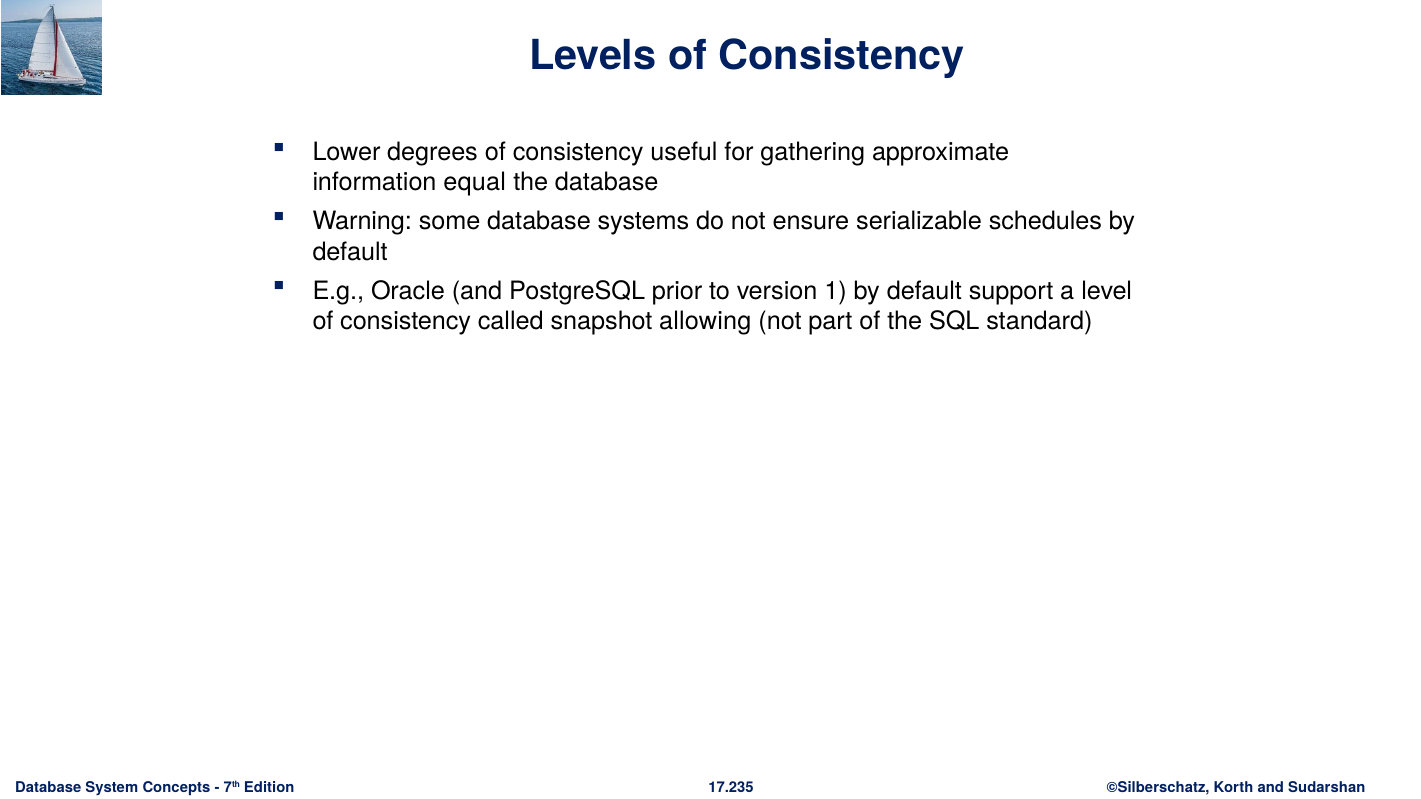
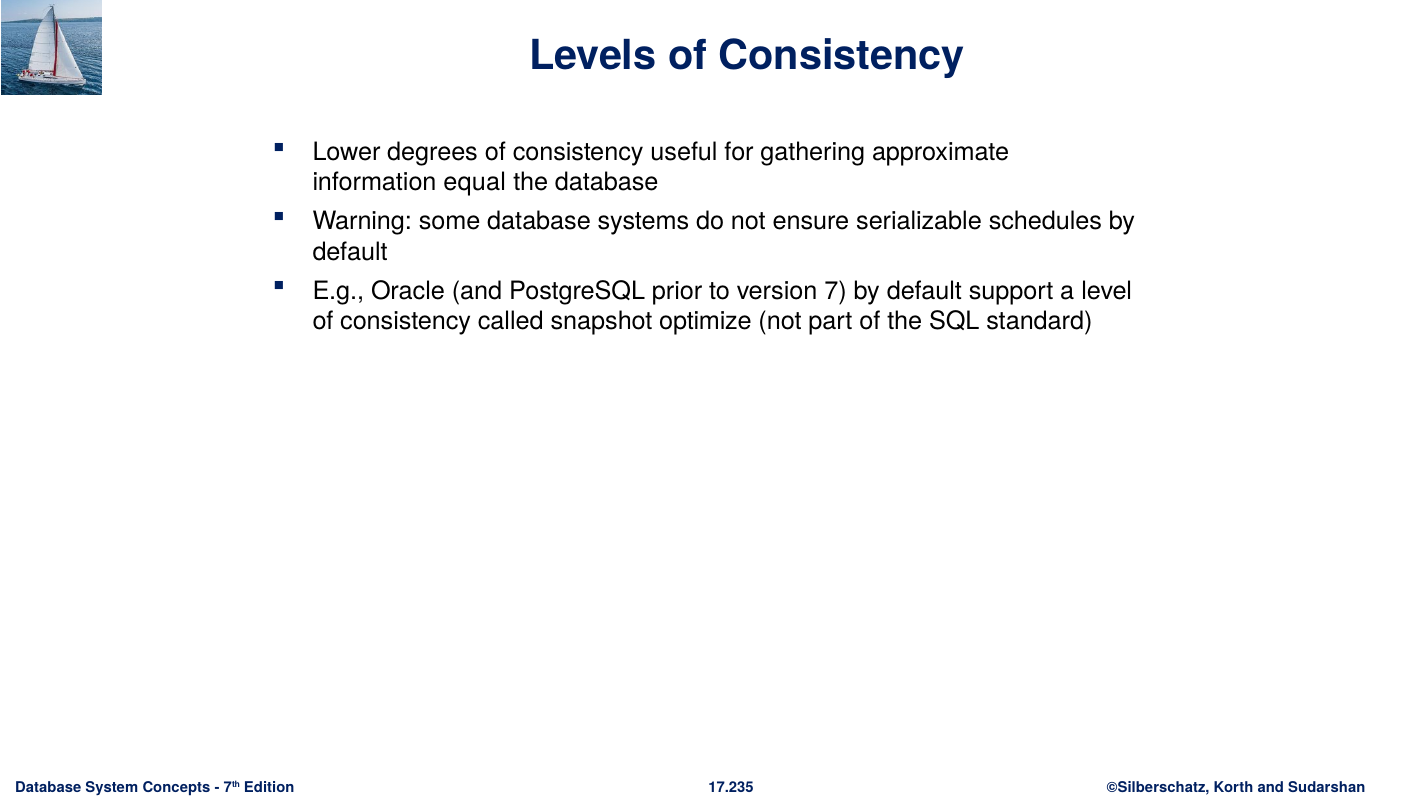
1: 1 -> 7 (836, 291)
allowing: allowing -> optimize (705, 321)
